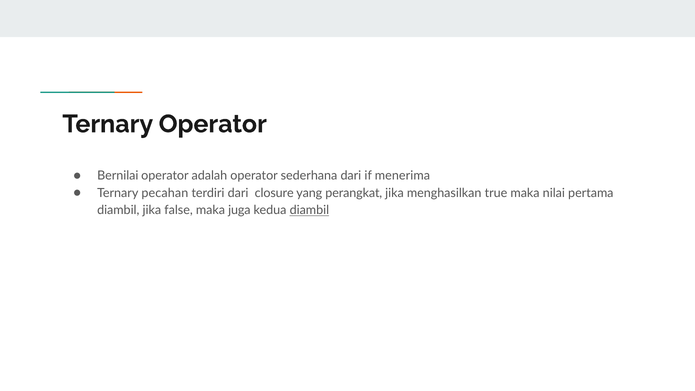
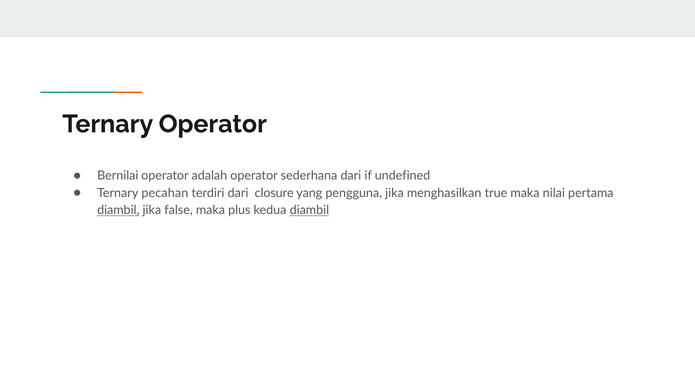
menerima: menerima -> undefined (402, 176)
perangkat: perangkat -> pengguna (354, 193)
diambil underline: none -> present (118, 210)
juga: juga -> plus (239, 210)
